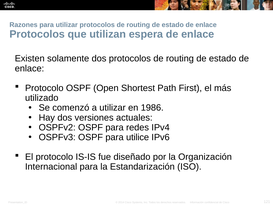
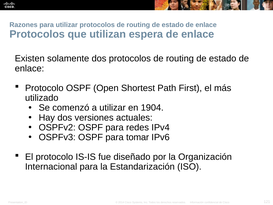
1986: 1986 -> 1904 (152, 108)
utilice: utilice -> tomar (138, 137)
